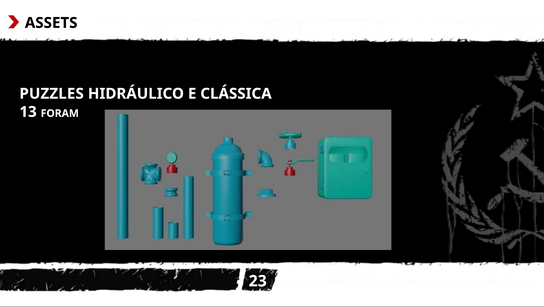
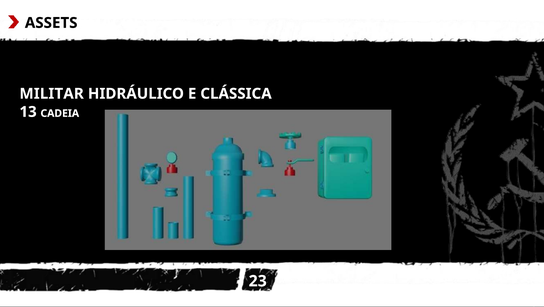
PUZZLES: PUZZLES -> MILITAR (52, 94)
FORAM: FORAM -> CADEIA (60, 113)
